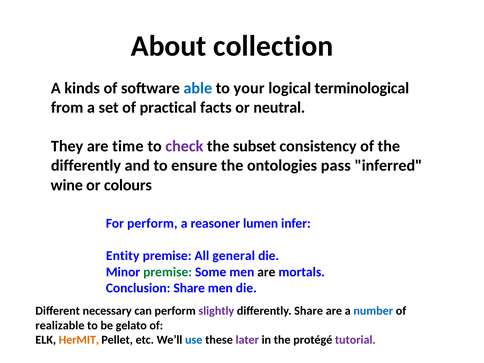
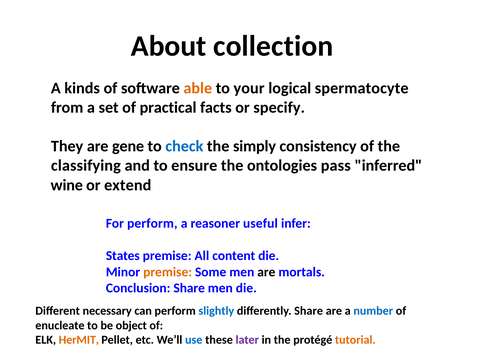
able colour: blue -> orange (198, 88)
terminological: terminological -> spermatocyte (362, 88)
neutral: neutral -> specify (279, 108)
time: time -> gene (128, 146)
check colour: purple -> blue (184, 146)
subset: subset -> simply (255, 146)
differently: differently -> classifying (86, 166)
colours: colours -> extend (128, 185)
lumen: lumen -> useful (260, 224)
Entity: Entity -> States (123, 256)
general: general -> content (234, 256)
premise colour: green -> orange (168, 272)
slightly colour: purple -> blue (216, 311)
realizable: realizable -> enucleate (60, 325)
gelato: gelato -> object (131, 325)
tutorial colour: purple -> orange (355, 340)
